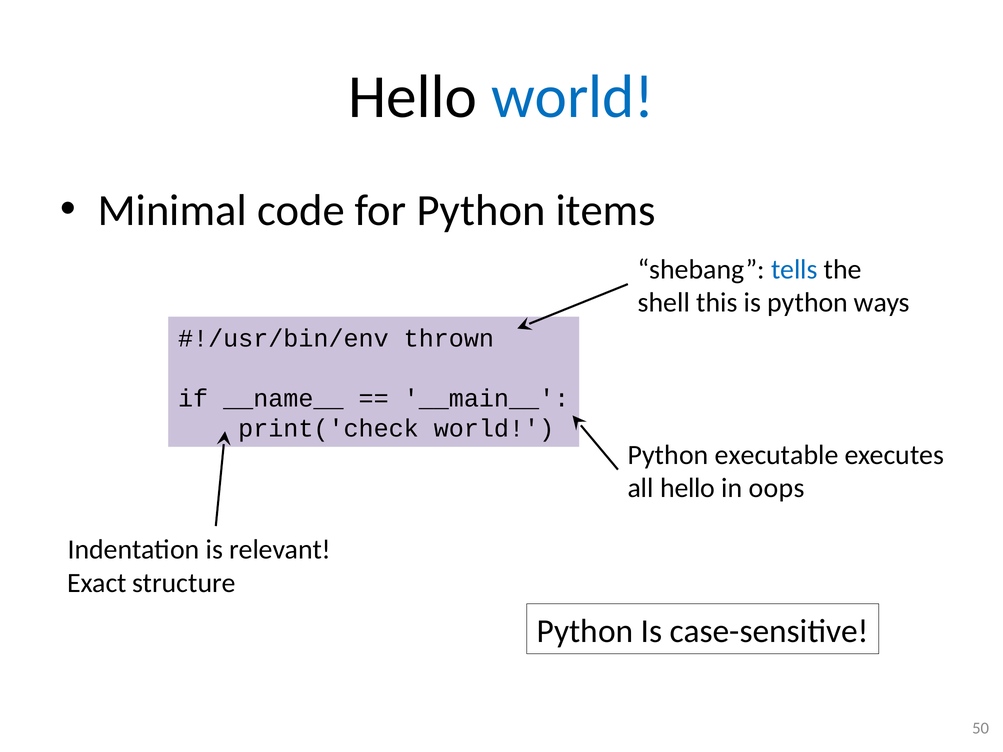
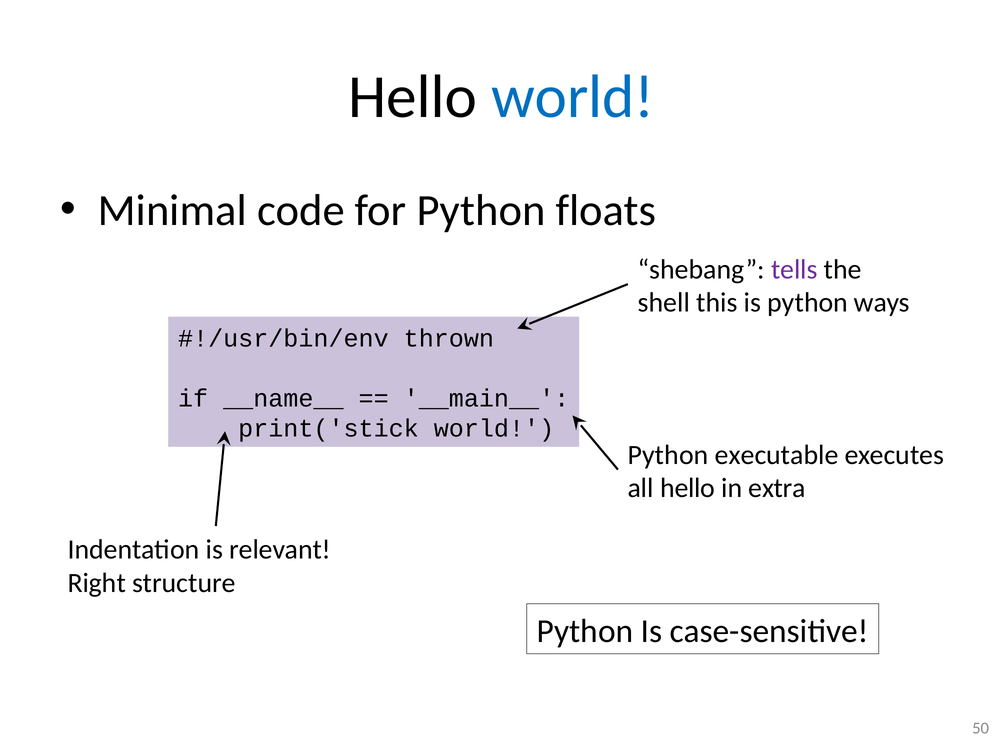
items: items -> floats (606, 210)
tells colour: blue -> purple (794, 269)
print('check: print('check -> print('stick (329, 429)
oops: oops -> extra (777, 488)
Exact: Exact -> Right (97, 583)
